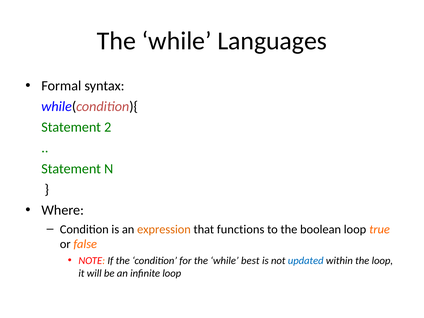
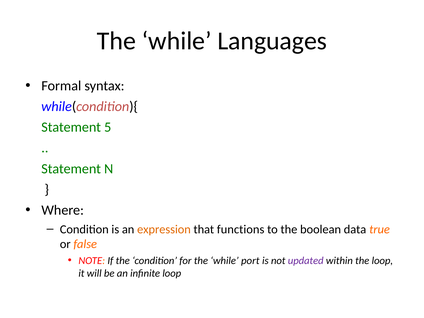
2: 2 -> 5 (108, 127)
boolean loop: loop -> data (355, 229)
best: best -> port (250, 261)
updated colour: blue -> purple (306, 261)
